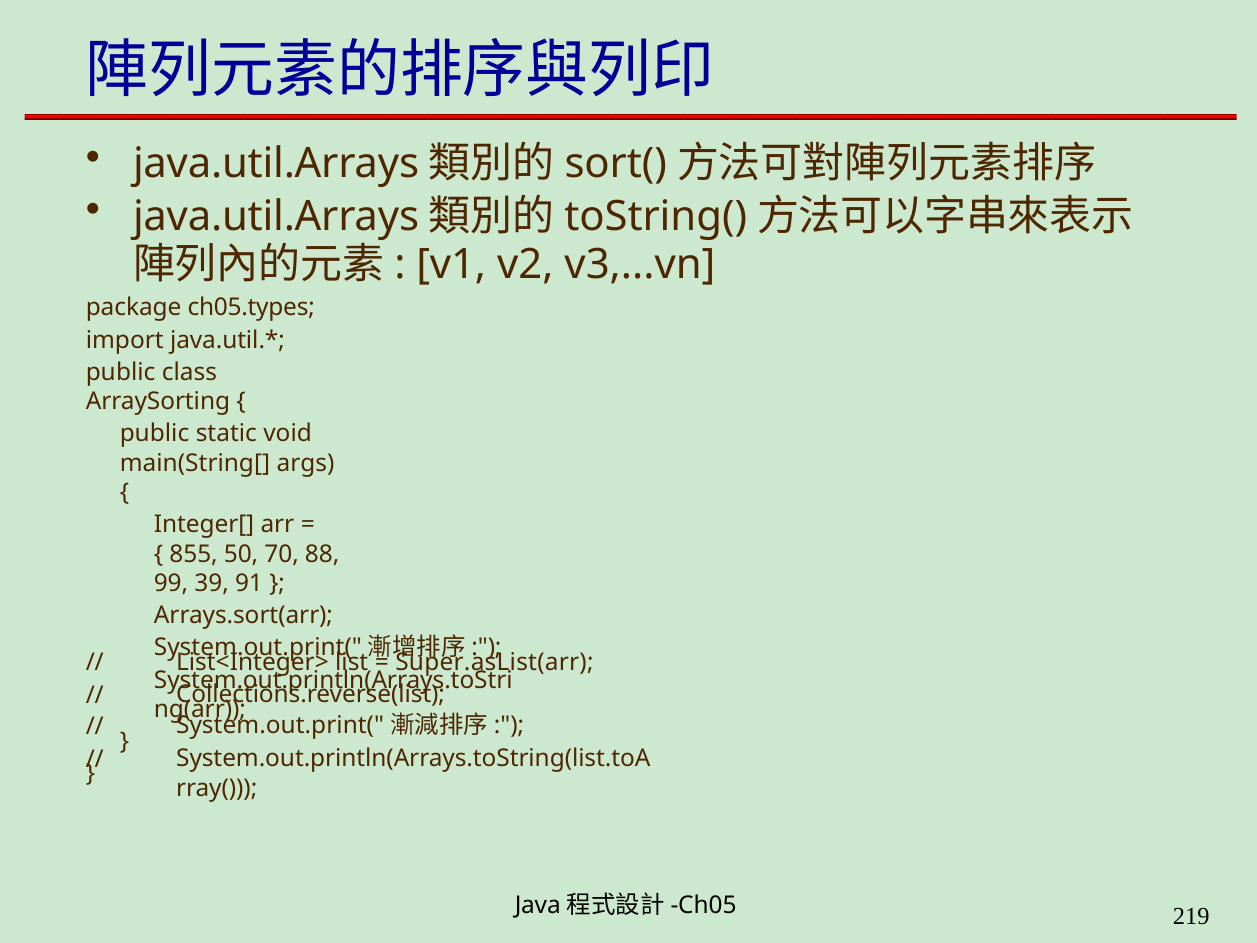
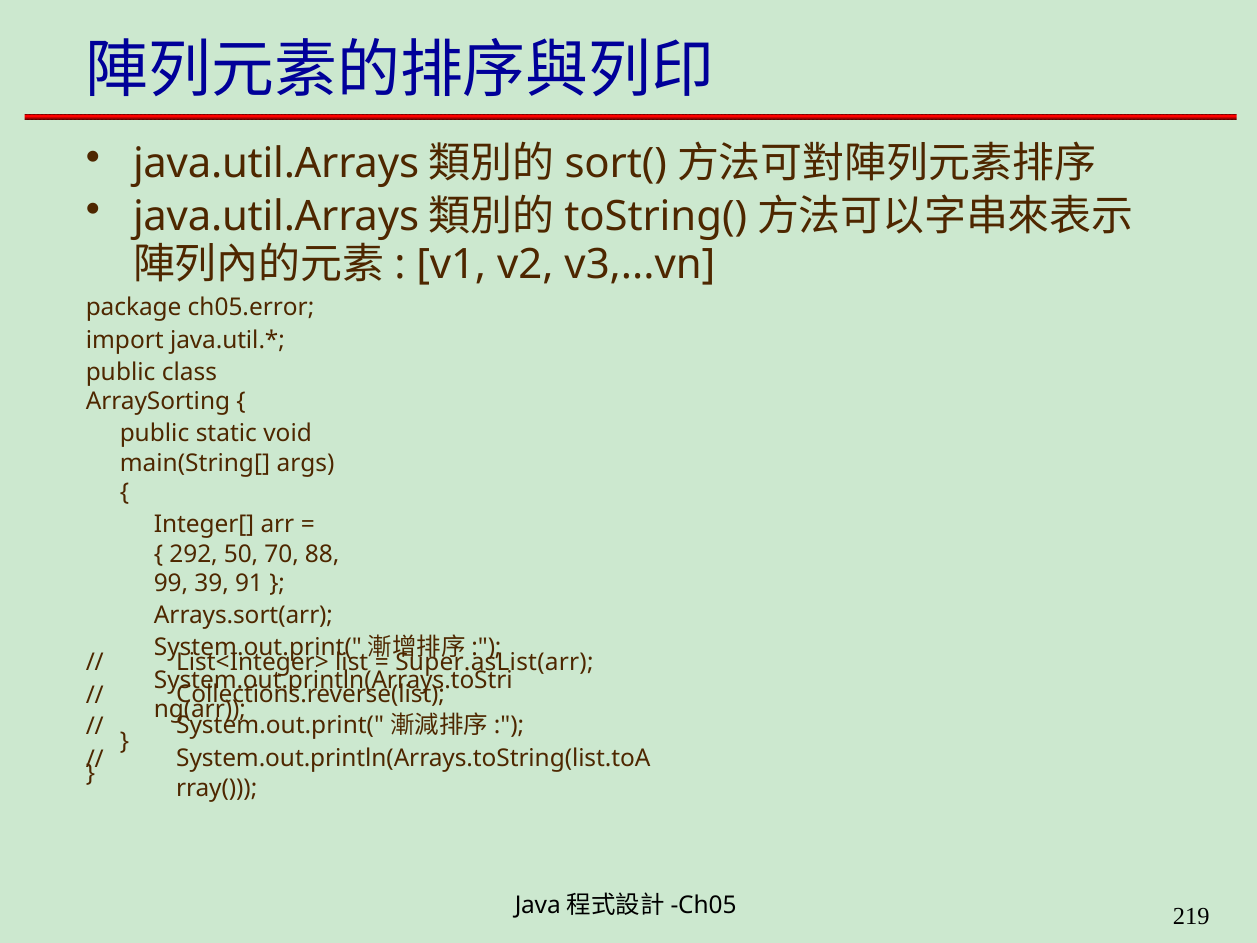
ch05.types: ch05.types -> ch05.error (251, 308)
855: 855 -> 292 (194, 554)
